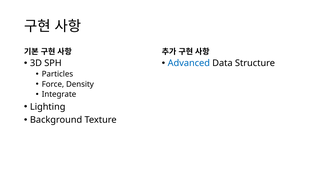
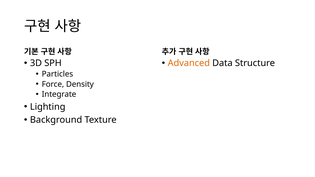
Advanced colour: blue -> orange (189, 63)
